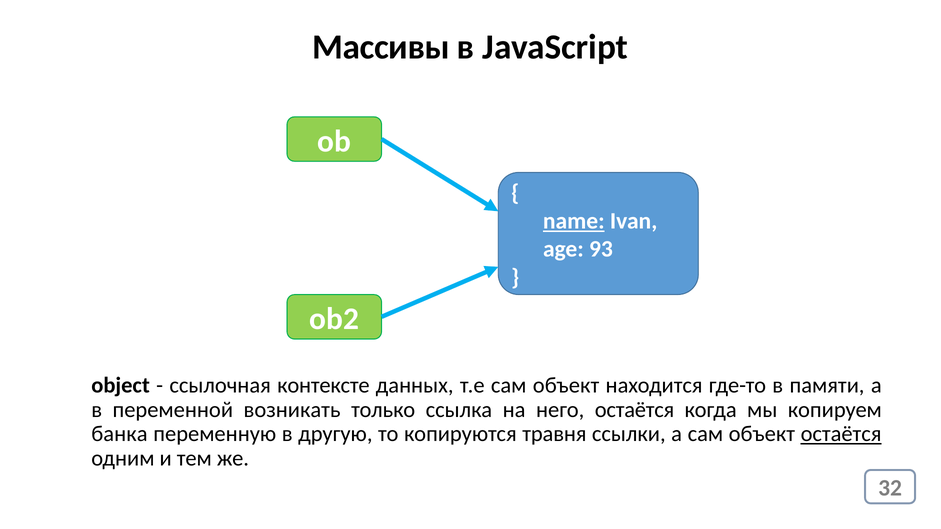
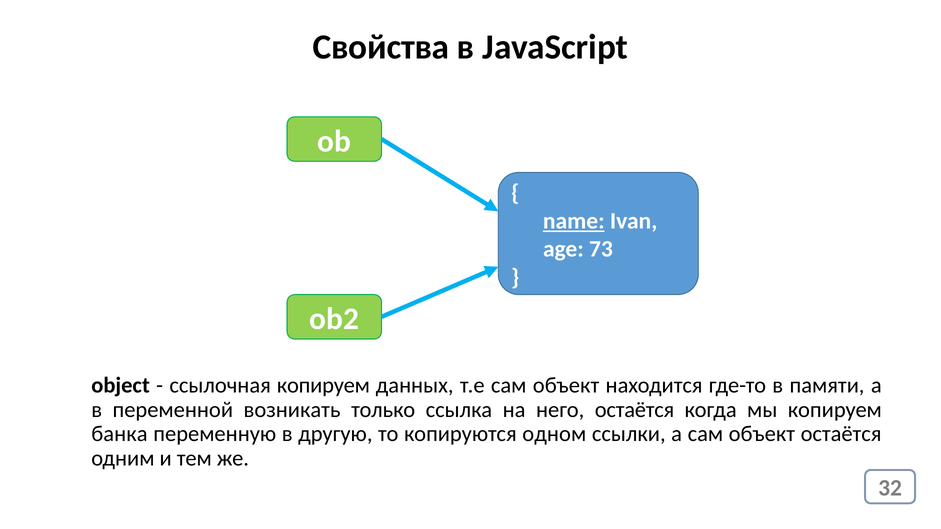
Массивы: Массивы -> Свойства (381, 47)
93: 93 -> 73 (601, 249)
ссылочная контексте: контексте -> копируем (323, 385)
травня: травня -> одном (554, 434)
остаётся underline: present -> none (841, 434)
